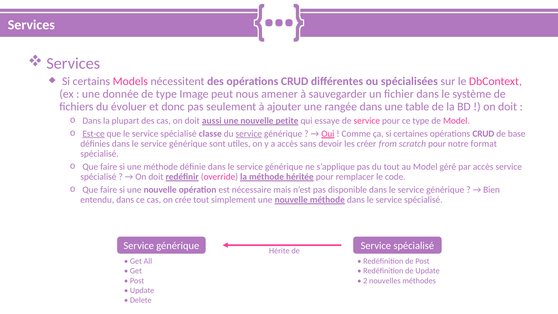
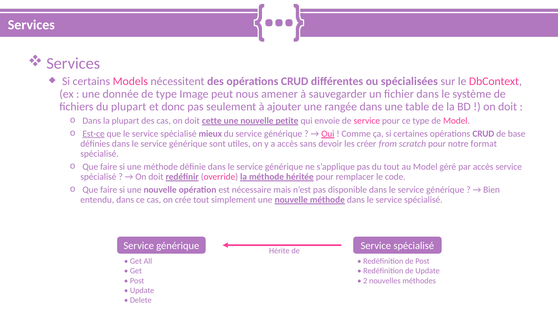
du évoluer: évoluer -> plupart (129, 107)
aussi: aussi -> cette (212, 121)
essaye: essaye -> envoie (327, 121)
classe: classe -> mieux (210, 134)
service underline: present -> none (249, 134)
